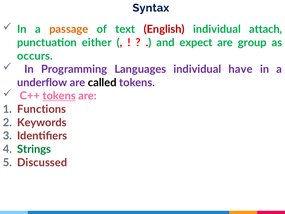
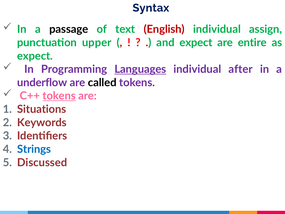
passage colour: orange -> black (69, 29)
attach: attach -> assign (266, 29)
either: either -> upper (97, 43)
group: group -> entire (252, 43)
occurs: occurs -> expect (35, 56)
Languages underline: none -> present (140, 69)
have: have -> after (241, 69)
Functions: Functions -> Situations (42, 109)
Strings colour: green -> blue (34, 149)
